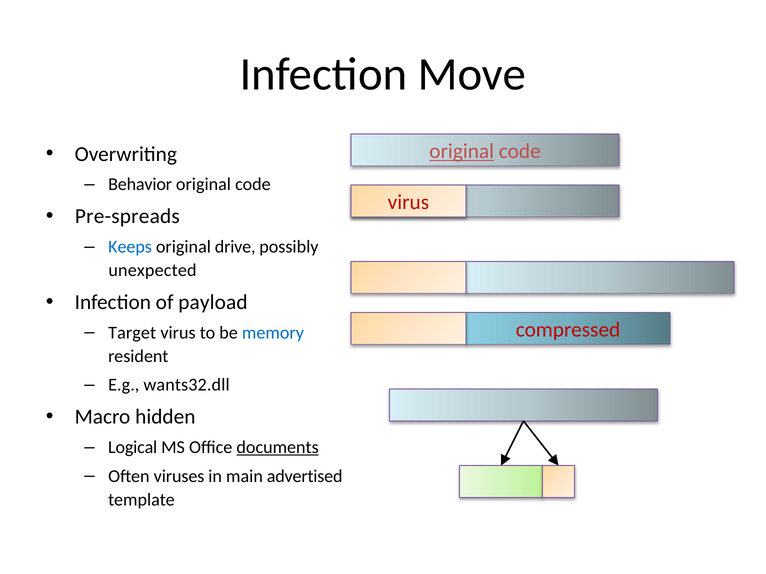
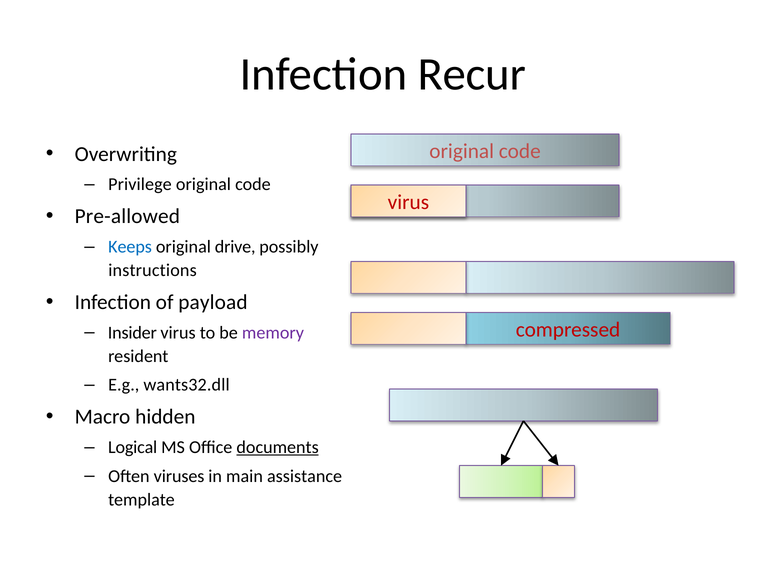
Move: Move -> Recur (472, 74)
original underline: present -> none (462, 151)
Behavior: Behavior -> Privilege (140, 185)
Pre-spreads: Pre-spreads -> Pre-allowed (127, 217)
unexpected: unexpected -> instructions (152, 271)
Target: Target -> Insider (132, 333)
memory colour: blue -> purple (273, 333)
advertised: advertised -> assistance (305, 477)
